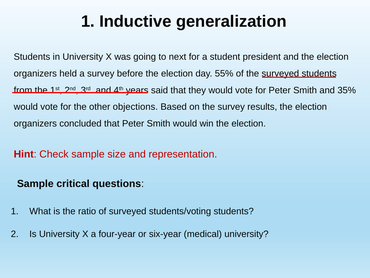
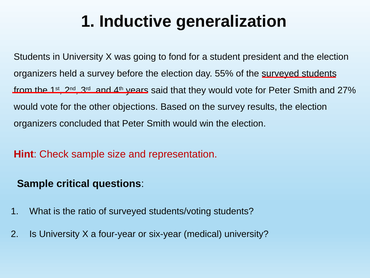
next: next -> fond (178, 57)
35%: 35% -> 27% (347, 90)
